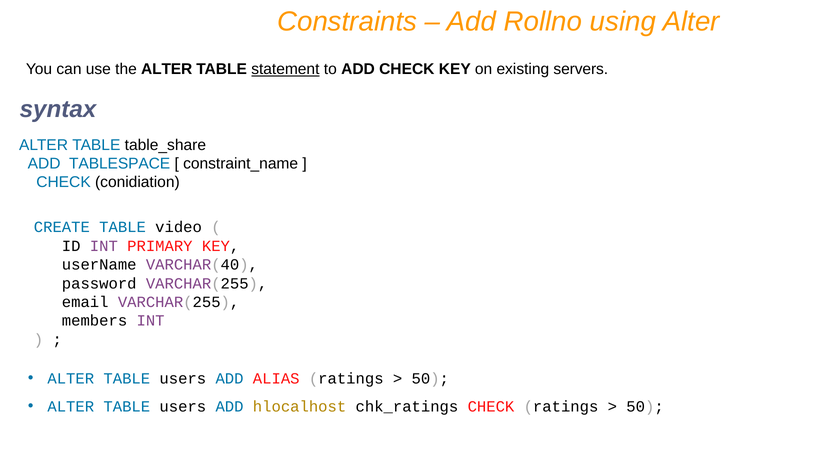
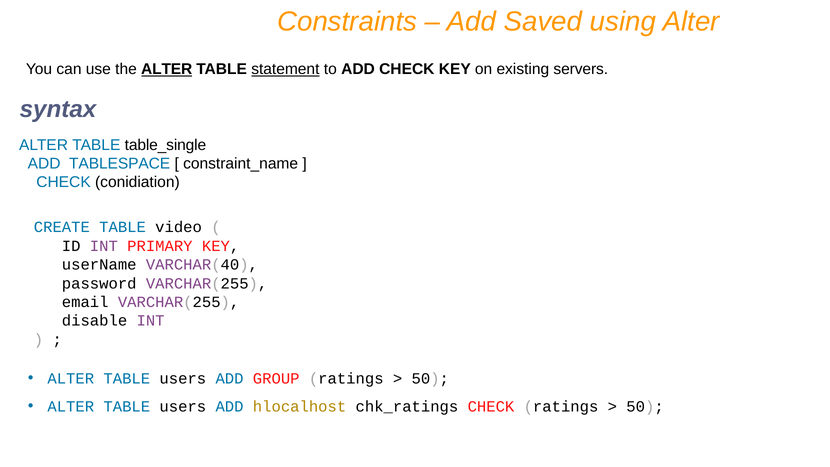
Rollno: Rollno -> Saved (543, 22)
ALTER underline: none -> present (167, 69)
table_share: table_share -> table_single (165, 145)
members: members -> disable (95, 321)
ALIAS: ALIAS -> GROUP (276, 378)
